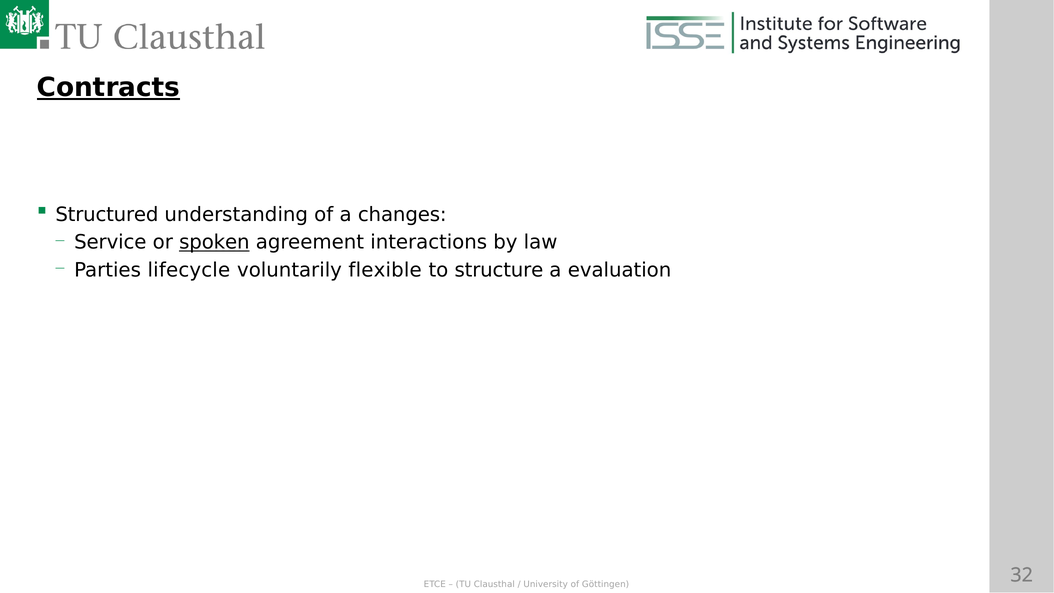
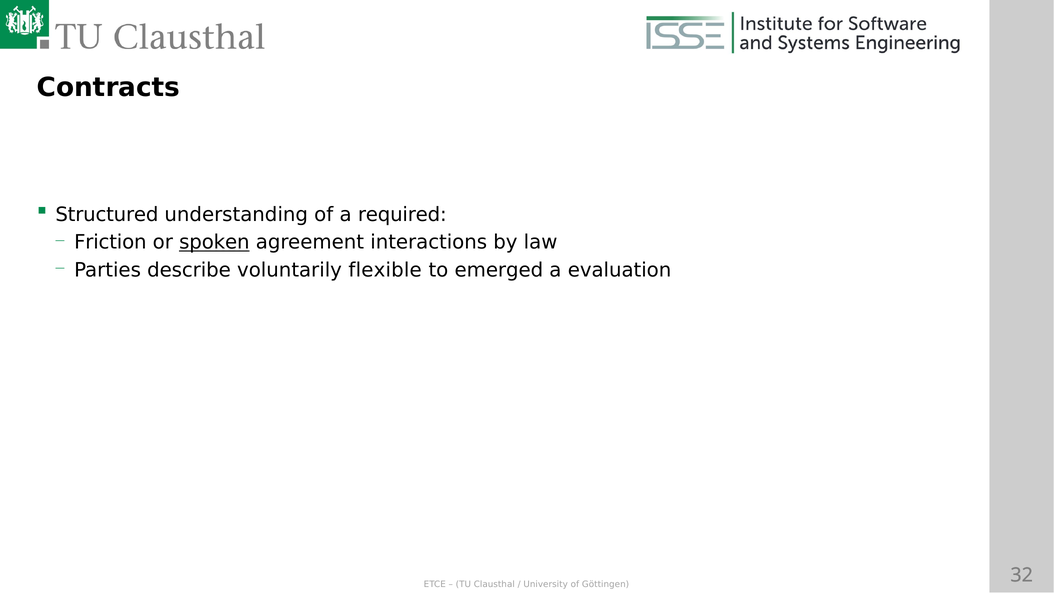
Contracts underline: present -> none (108, 88)
changes: changes -> required (402, 215)
Service: Service -> Friction (110, 242)
lifecycle: lifecycle -> describe (189, 270)
structure: structure -> emerged (499, 270)
